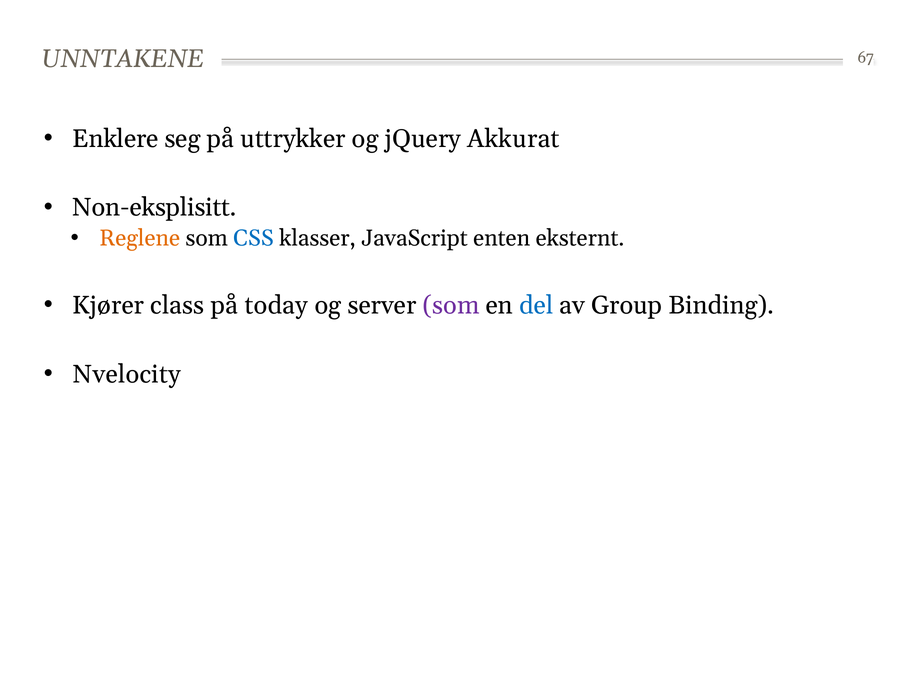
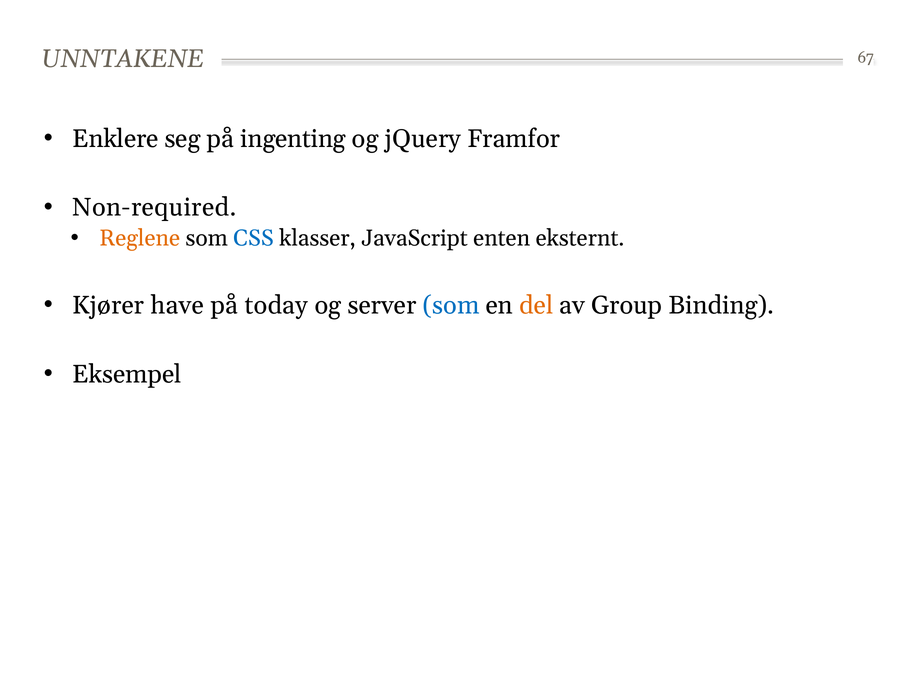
uttrykker: uttrykker -> ingenting (293, 139)
Akkurat: Akkurat -> Framfor (514, 139)
Non-eksplisitt: Non-eksplisitt -> Non-required (154, 208)
class: class -> have (177, 306)
som colour: purple -> blue (451, 306)
del colour: blue -> orange (536, 306)
Nvelocity: Nvelocity -> Eksempel (127, 374)
